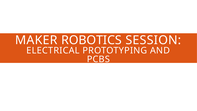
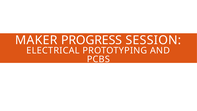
ROBOTICS: ROBOTICS -> PROGRESS (92, 40)
